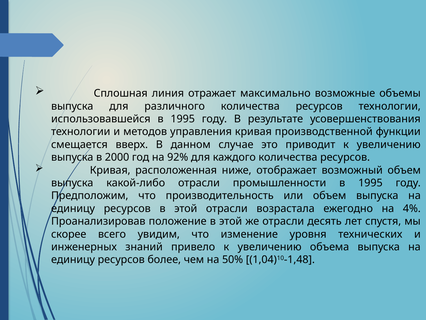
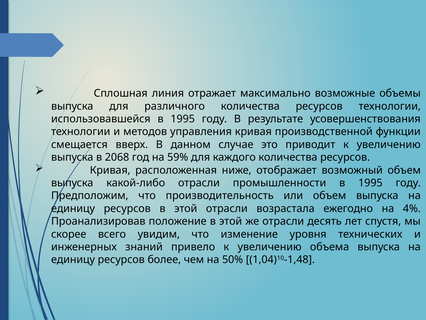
2000: 2000 -> 2068 (117, 157)
92%: 92% -> 59% (178, 157)
